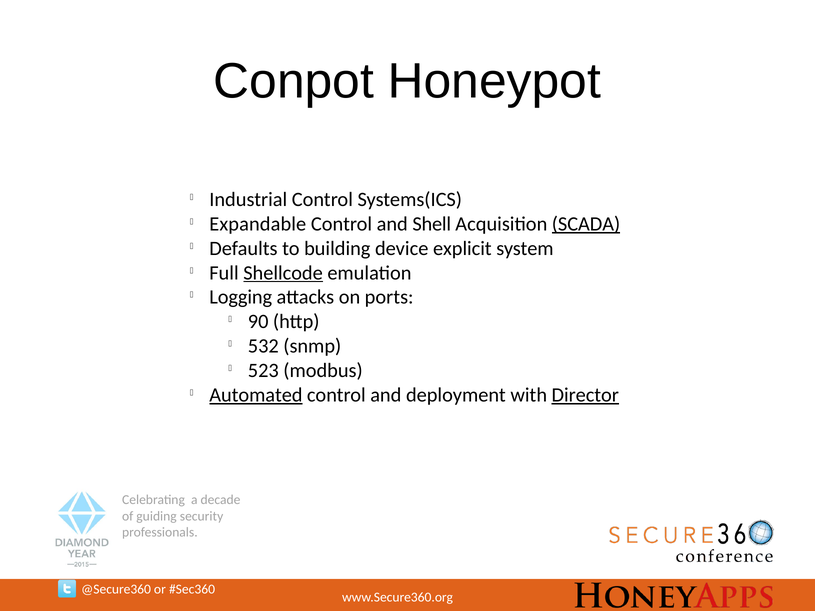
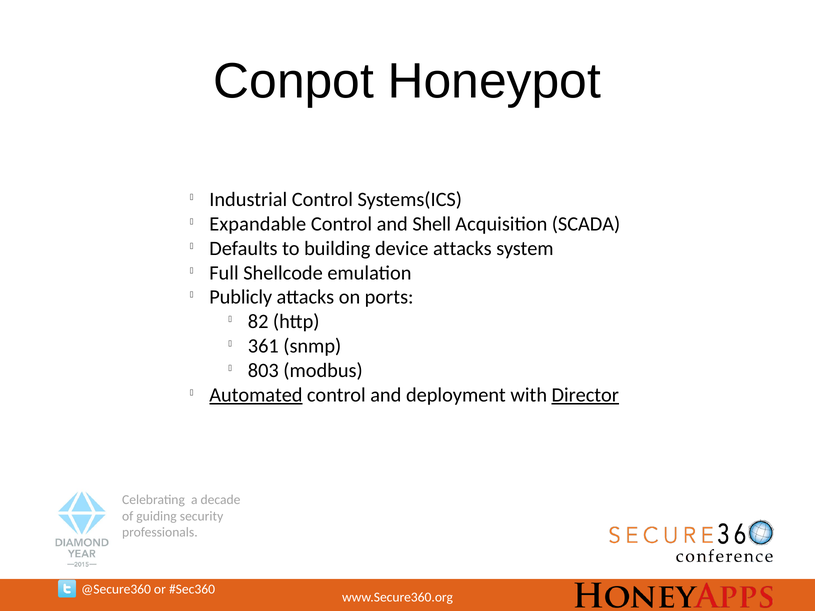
SCADA underline: present -> none (586, 224)
device explicit: explicit -> attacks (462, 248)
Shellcode underline: present -> none (283, 273)
Logging: Logging -> Publicly (241, 297)
90: 90 -> 82 (258, 322)
532: 532 -> 361 (263, 346)
523: 523 -> 803 (263, 371)
